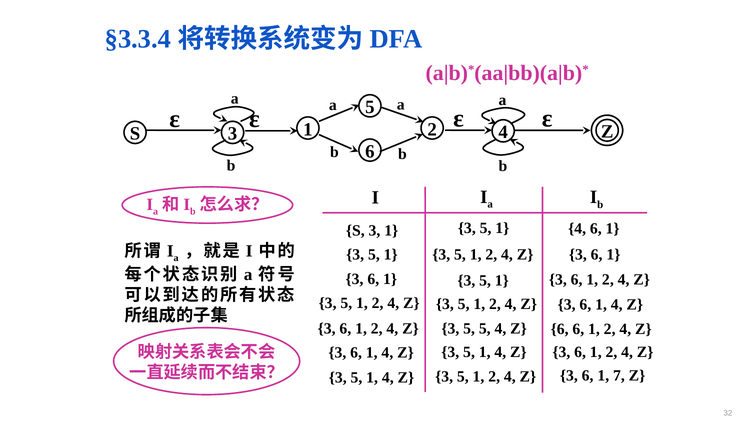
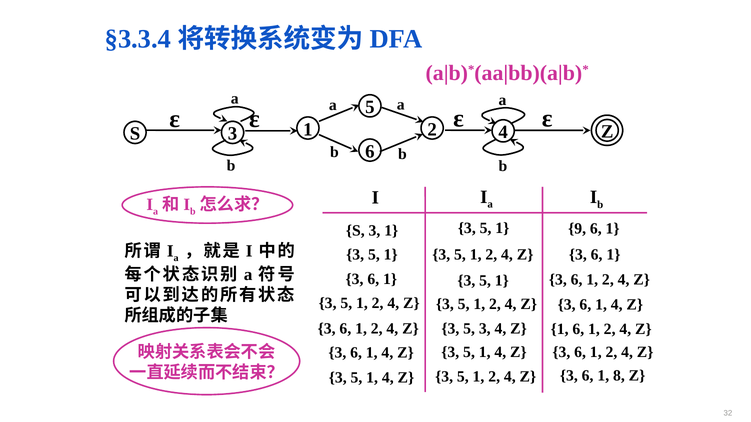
4: 4 -> 9 (577, 229)
5 5: 5 -> 3 (485, 329)
Z 6: 6 -> 1 (560, 329)
7: 7 -> 8 (619, 376)
